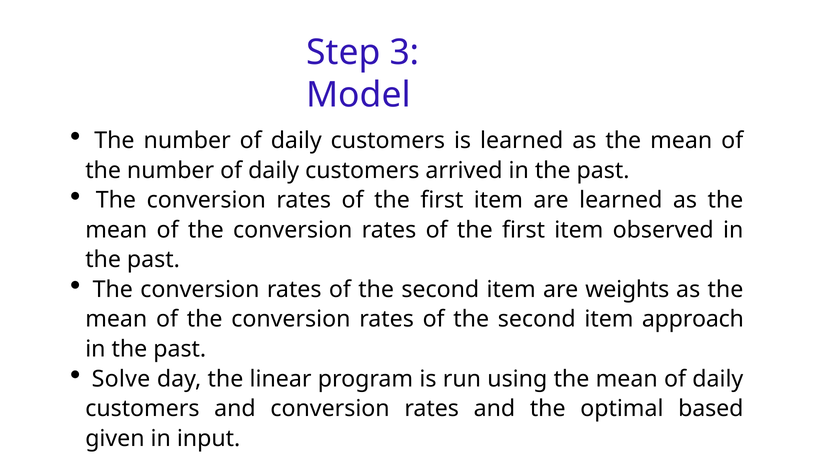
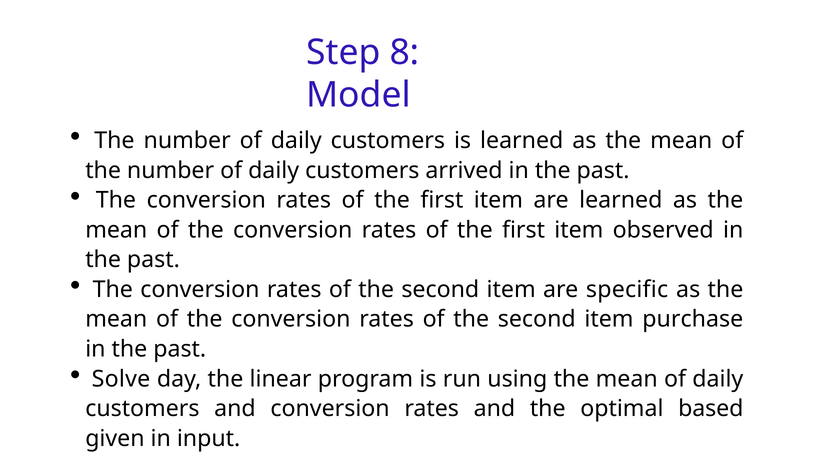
3: 3 -> 8 (405, 52)
weights: weights -> specific (627, 289)
approach: approach -> purchase (693, 319)
